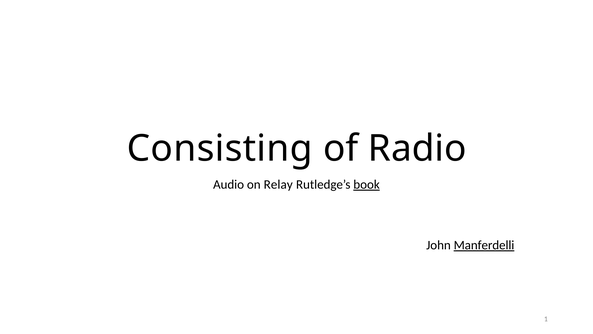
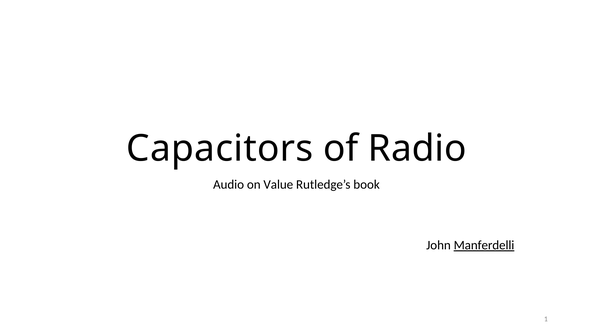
Consisting: Consisting -> Capacitors (220, 148)
Relay: Relay -> Value (278, 184)
book underline: present -> none (367, 184)
